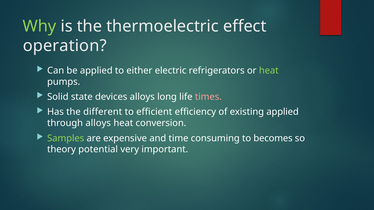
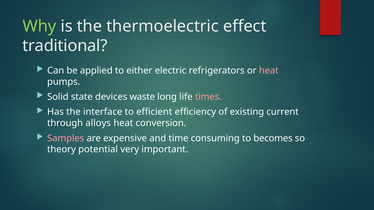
operation: operation -> traditional (65, 46)
heat colour: light green -> pink (269, 71)
devices alloys: alloys -> waste (142, 97)
different: different -> interface (103, 112)
existing applied: applied -> current (283, 112)
Samples colour: light green -> pink (66, 138)
